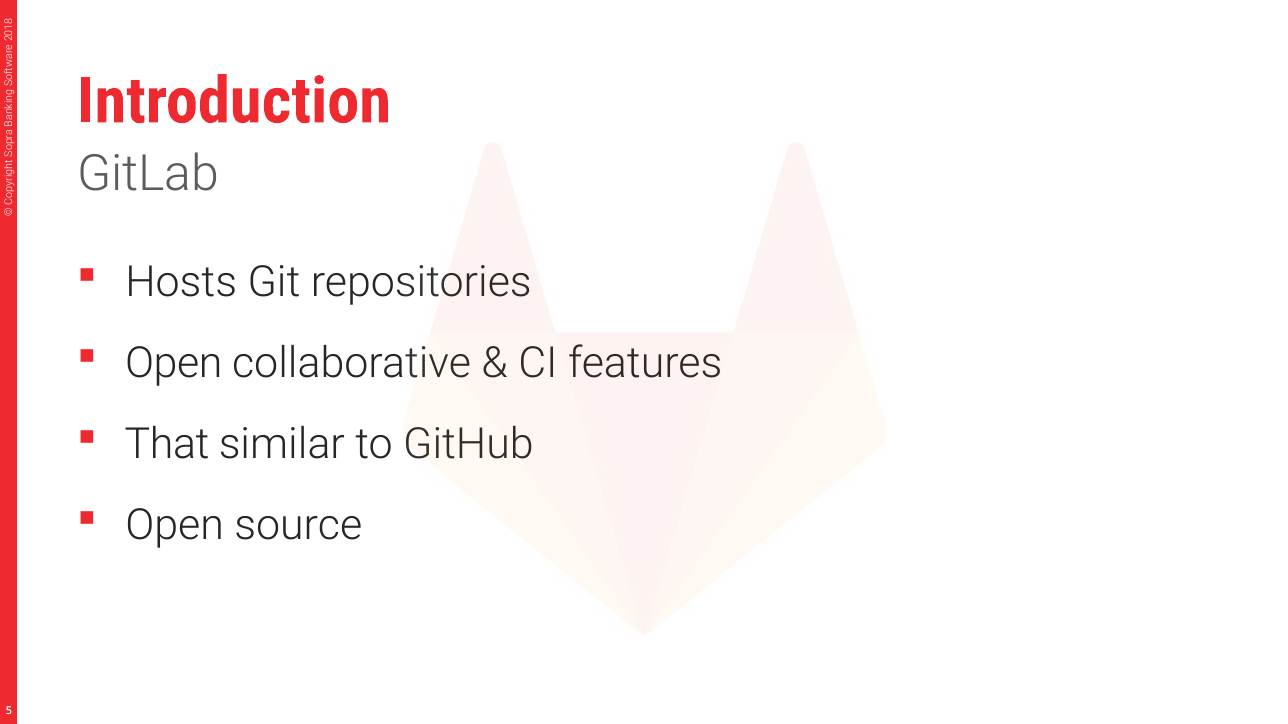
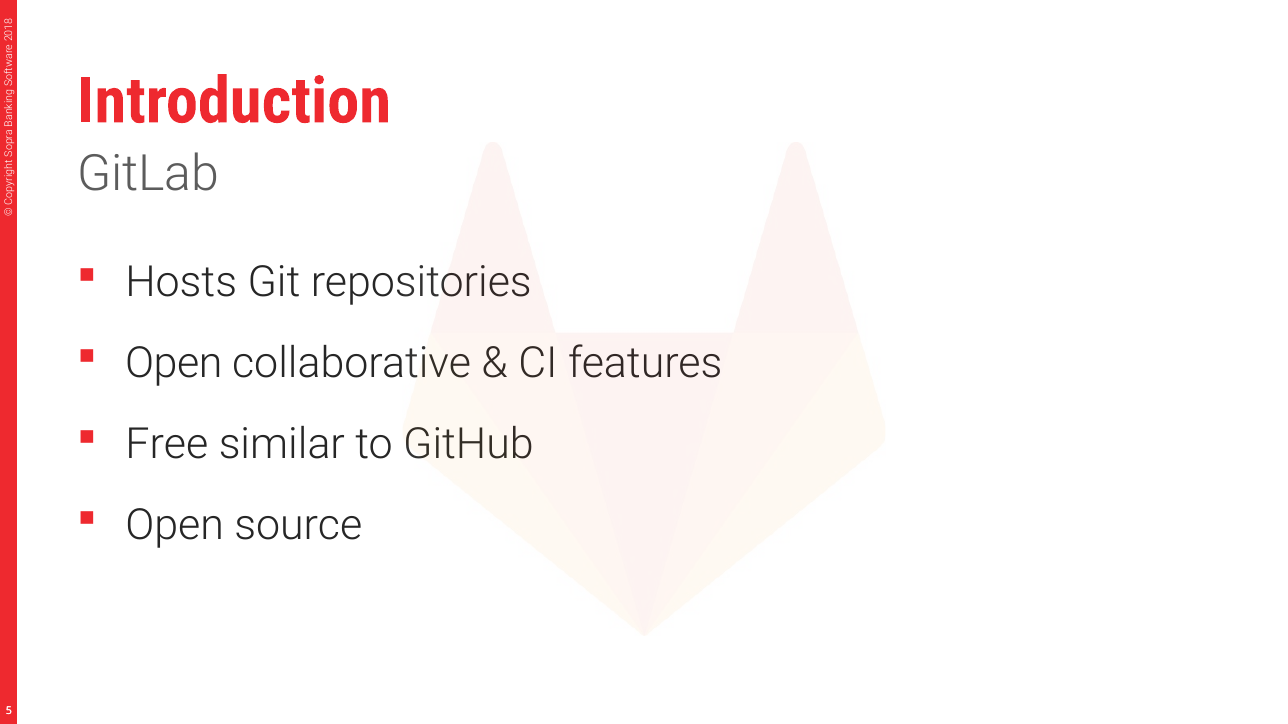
That: That -> Free (167, 445)
